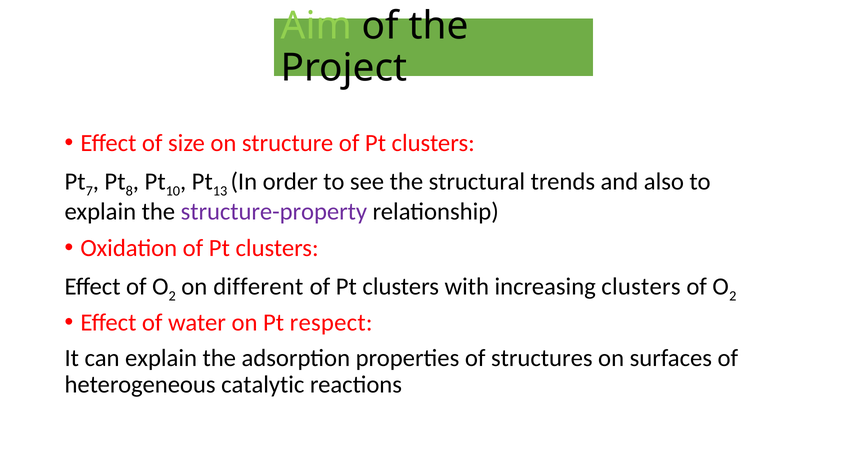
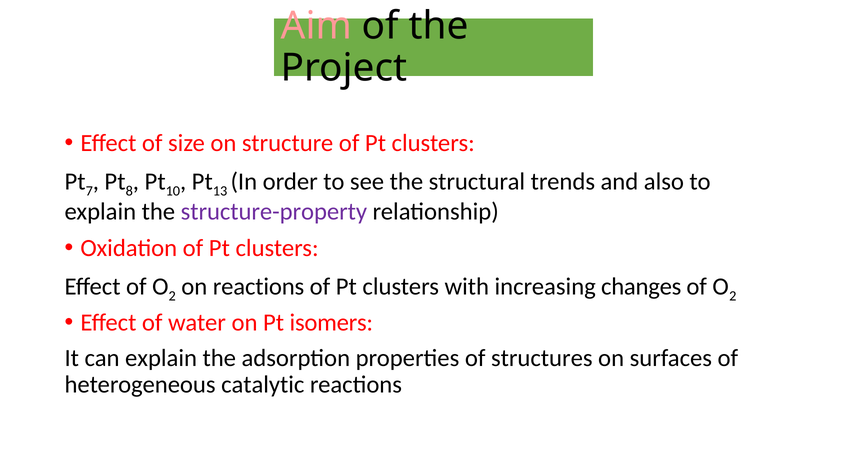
Aim colour: light green -> pink (316, 26)
on different: different -> reactions (259, 287)
increasing clusters: clusters -> changes (641, 287)
respect: respect -> isomers (331, 323)
